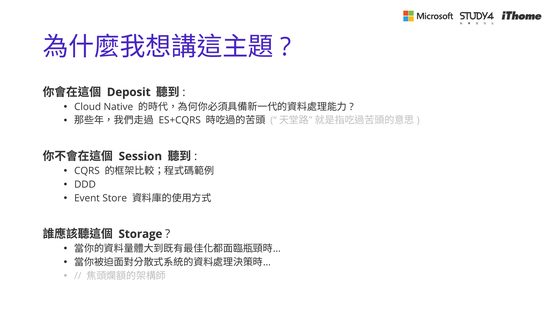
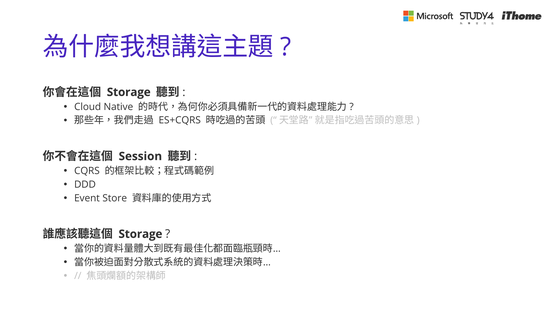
Deposit: Deposit -> Storage (129, 92)
